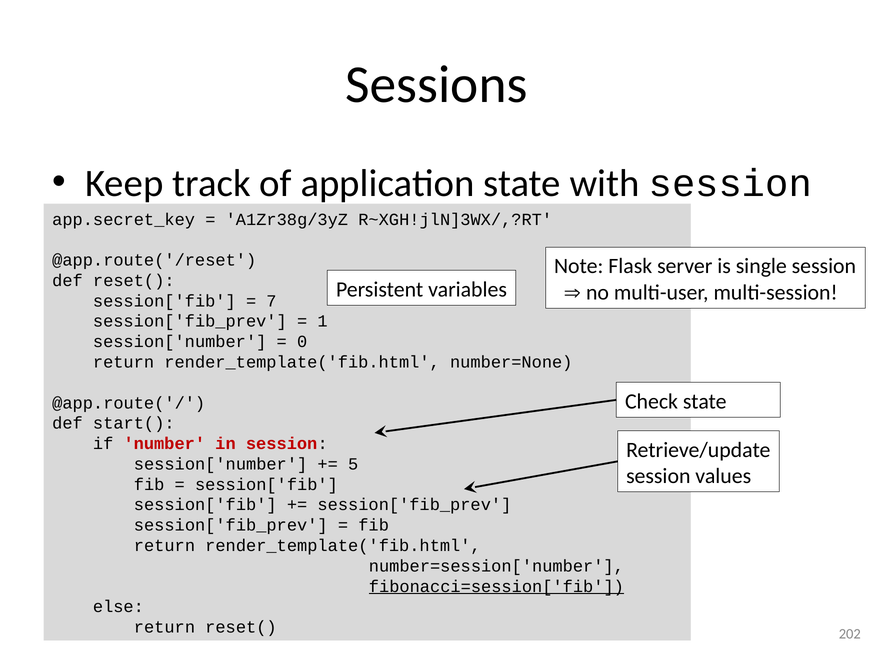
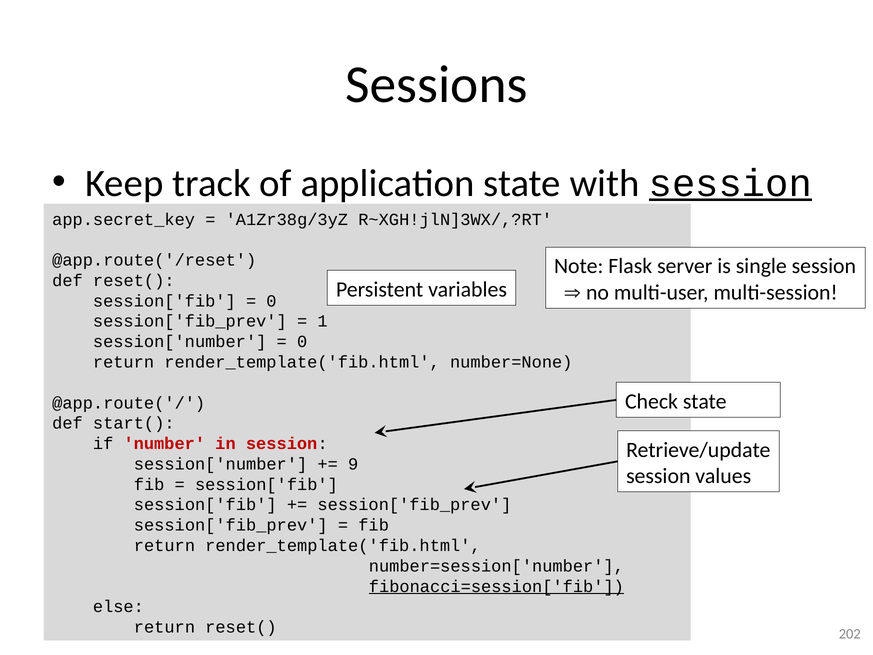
session underline: none -> present (730, 183)
7: 7 -> 0 (271, 301)
5: 5 -> 9 (353, 464)
